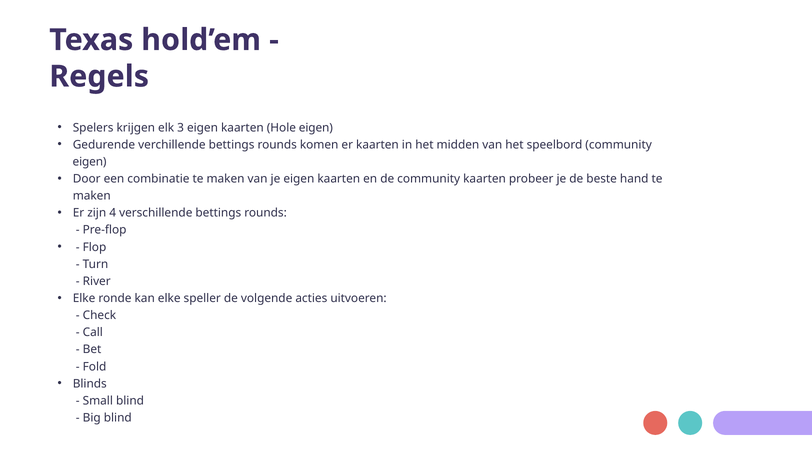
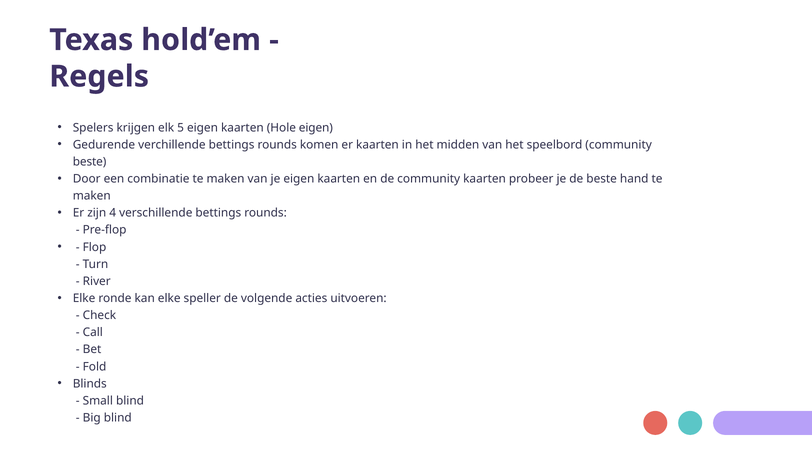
3: 3 -> 5 (181, 128)
eigen: eigen -> beste (90, 162)
